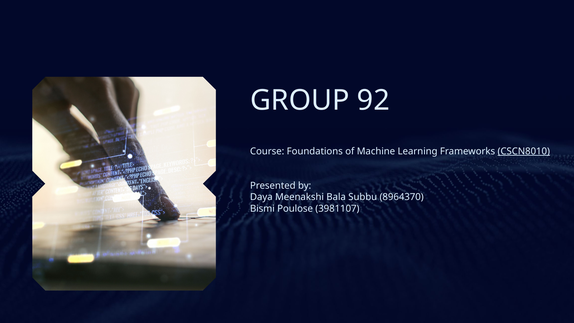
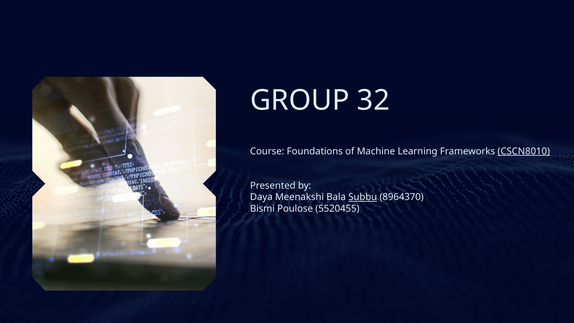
92: 92 -> 32 (373, 100)
Subbu underline: none -> present (363, 197)
3981107: 3981107 -> 5520455 (337, 209)
